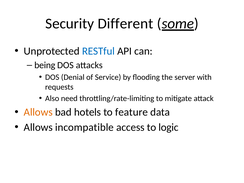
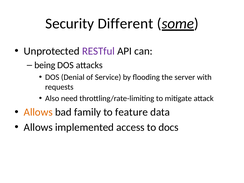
RESTful colour: blue -> purple (98, 51)
hotels: hotels -> family (88, 112)
incompatible: incompatible -> implemented (84, 127)
logic: logic -> docs (168, 127)
